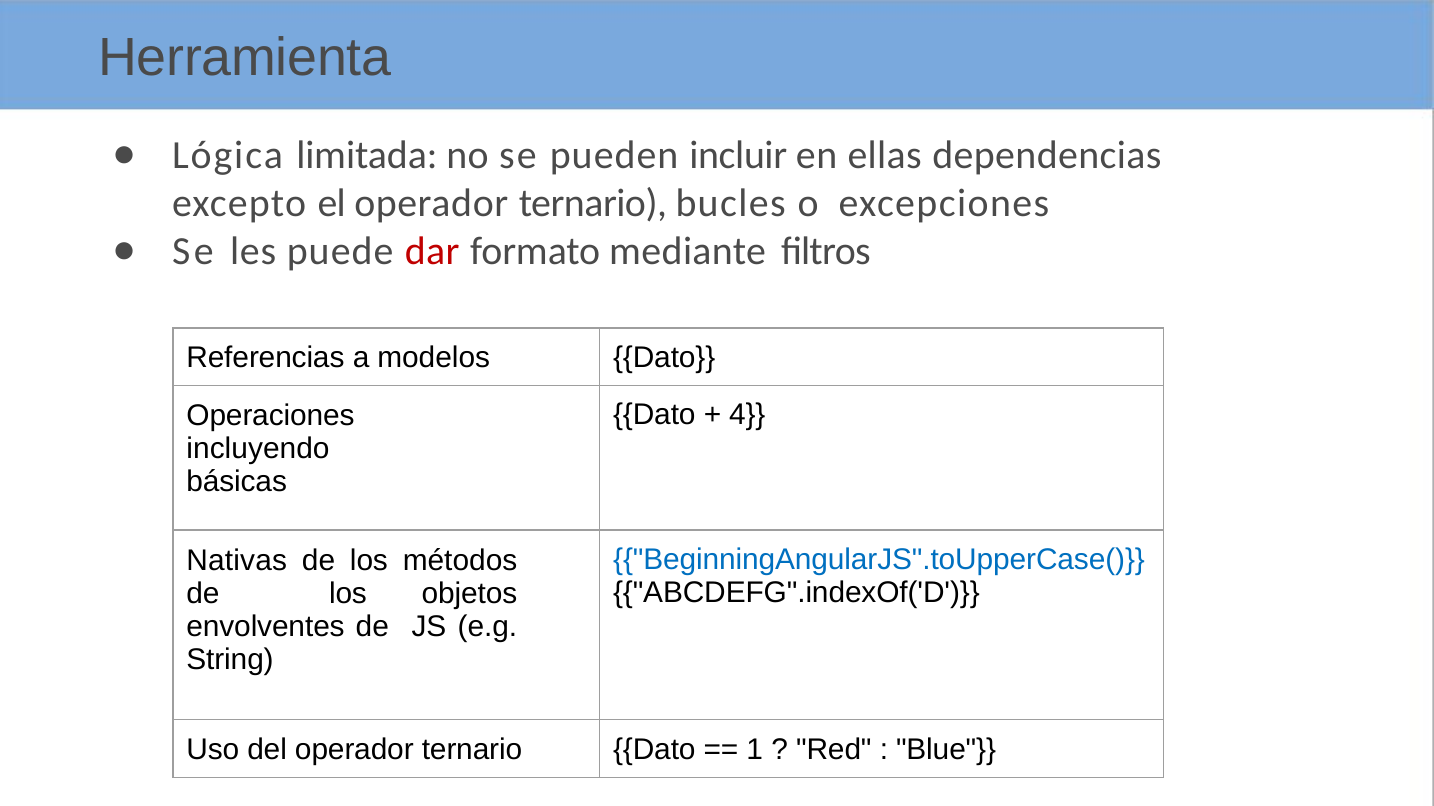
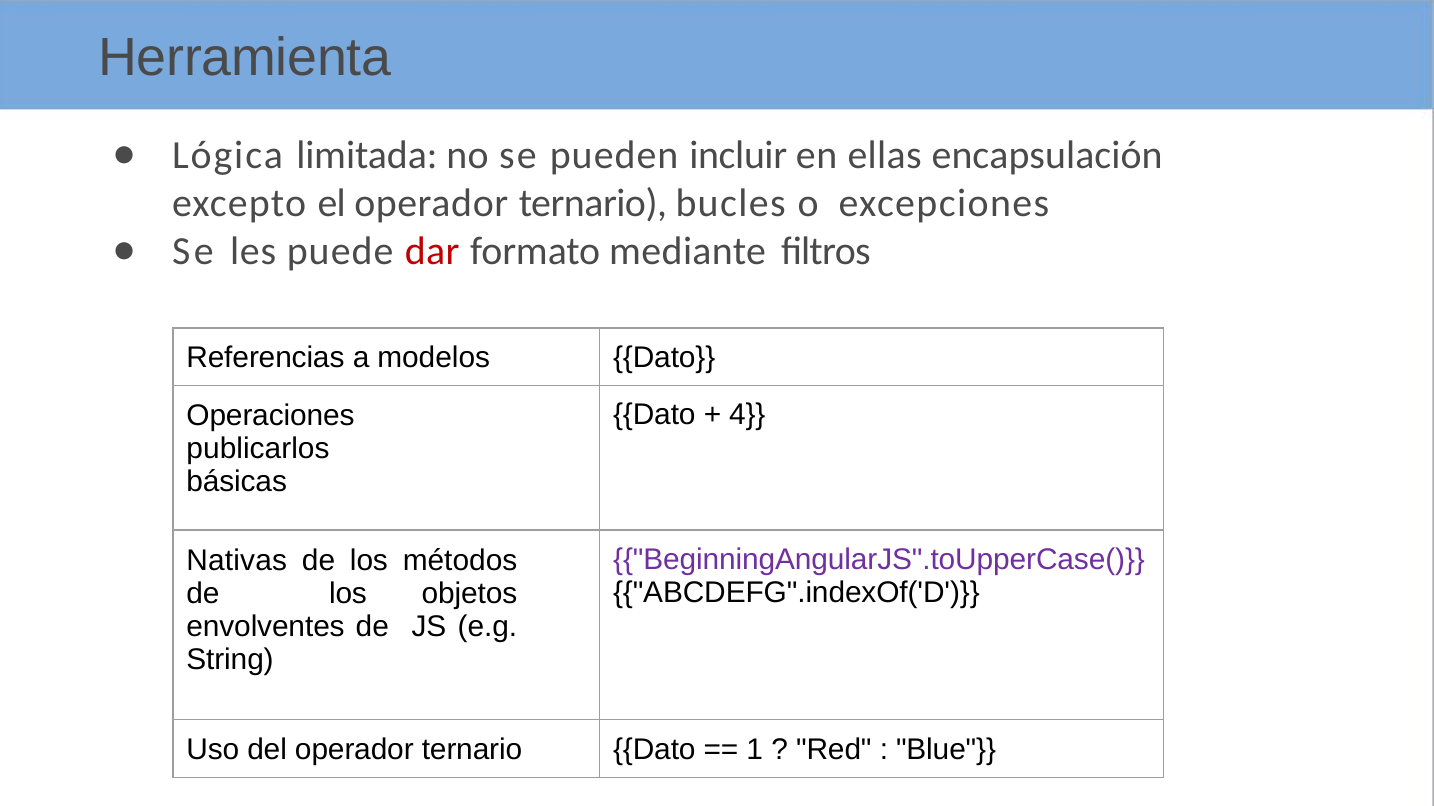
dependencias: dependencias -> encapsulación (1047, 156)
incluyendo: incluyendo -> publicarlos (258, 449)
BeginningAngularJS".toUpperCase( colour: blue -> purple (879, 560)
